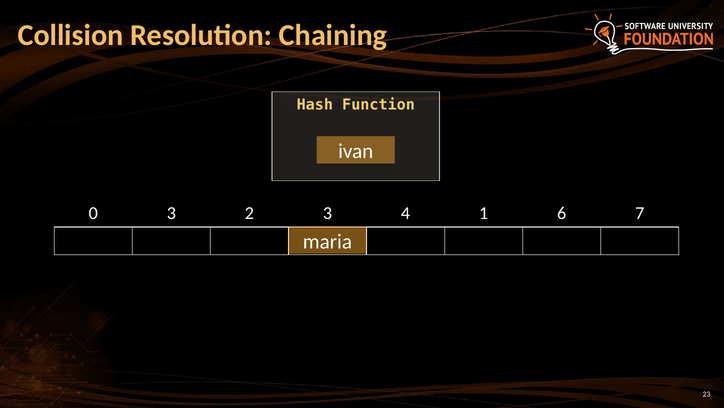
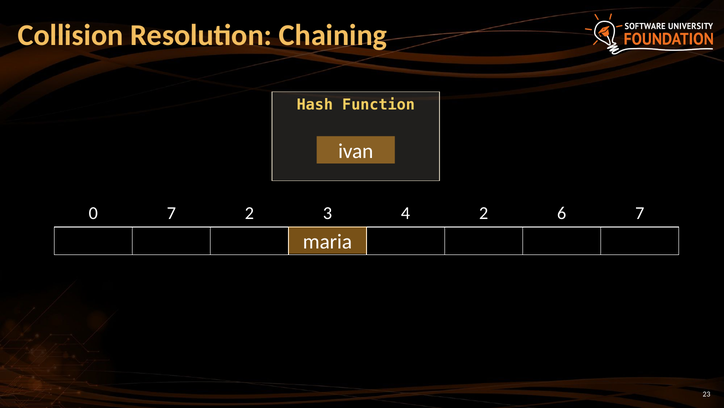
0 3: 3 -> 7 (171, 213)
4 1: 1 -> 2 (484, 213)
